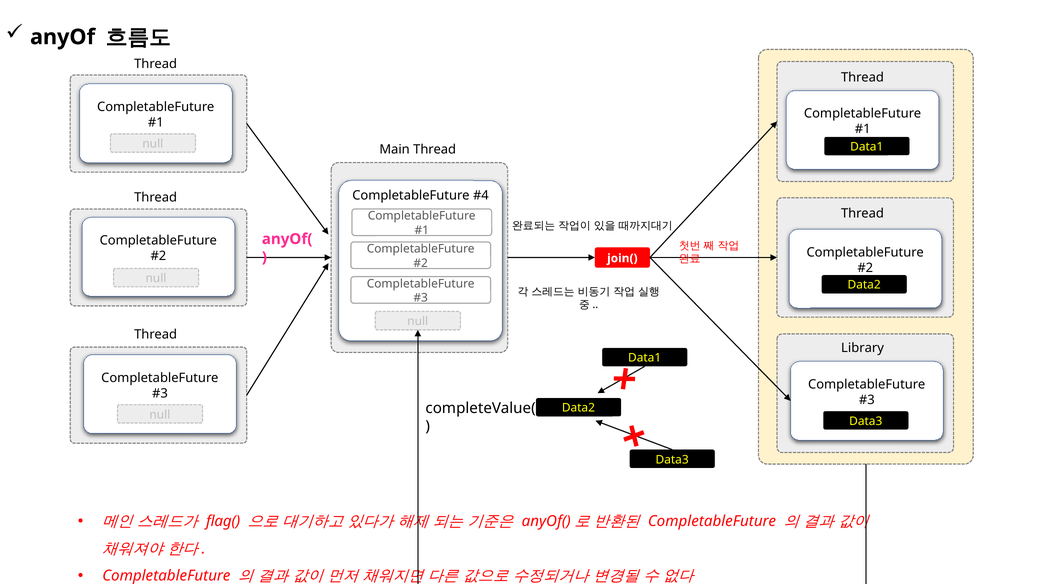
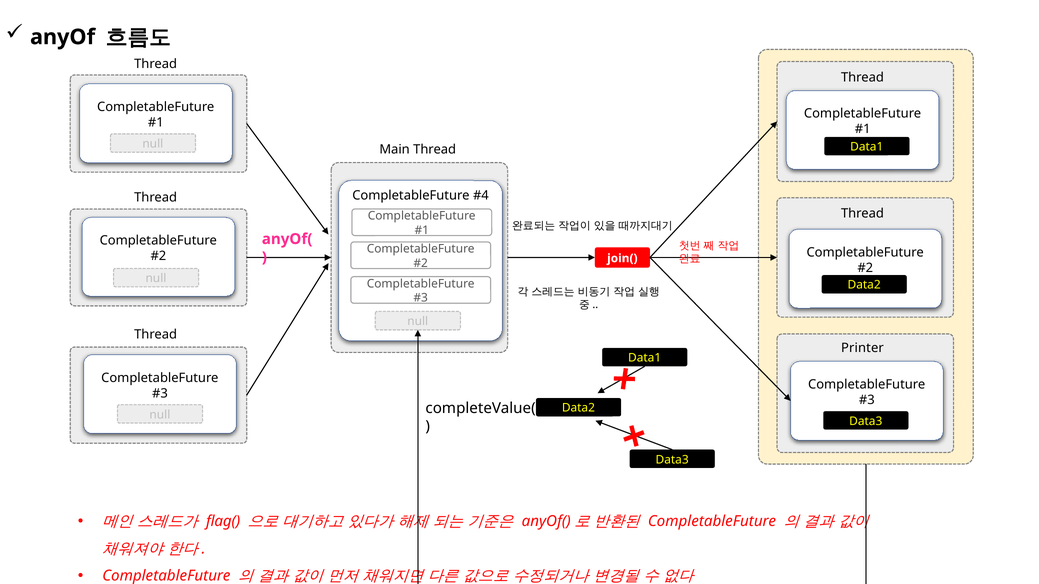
Library: Library -> Printer (862, 348)
